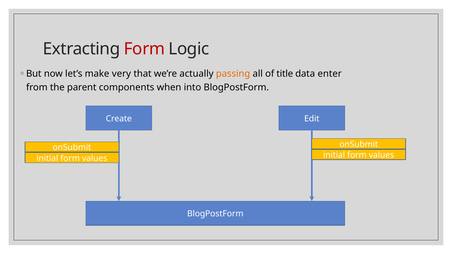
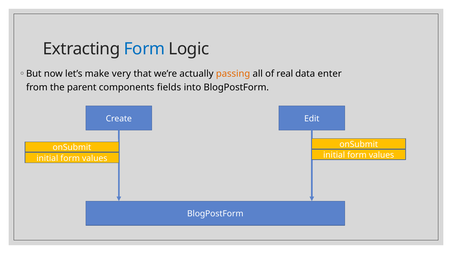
Form colour: red -> blue (144, 49)
title: title -> real (285, 74)
when: when -> fields (169, 88)
